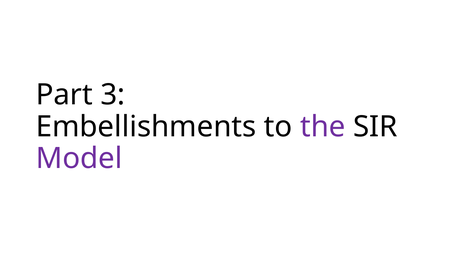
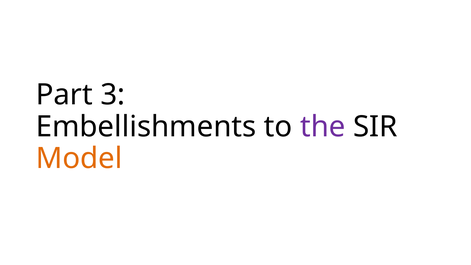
Model colour: purple -> orange (79, 158)
